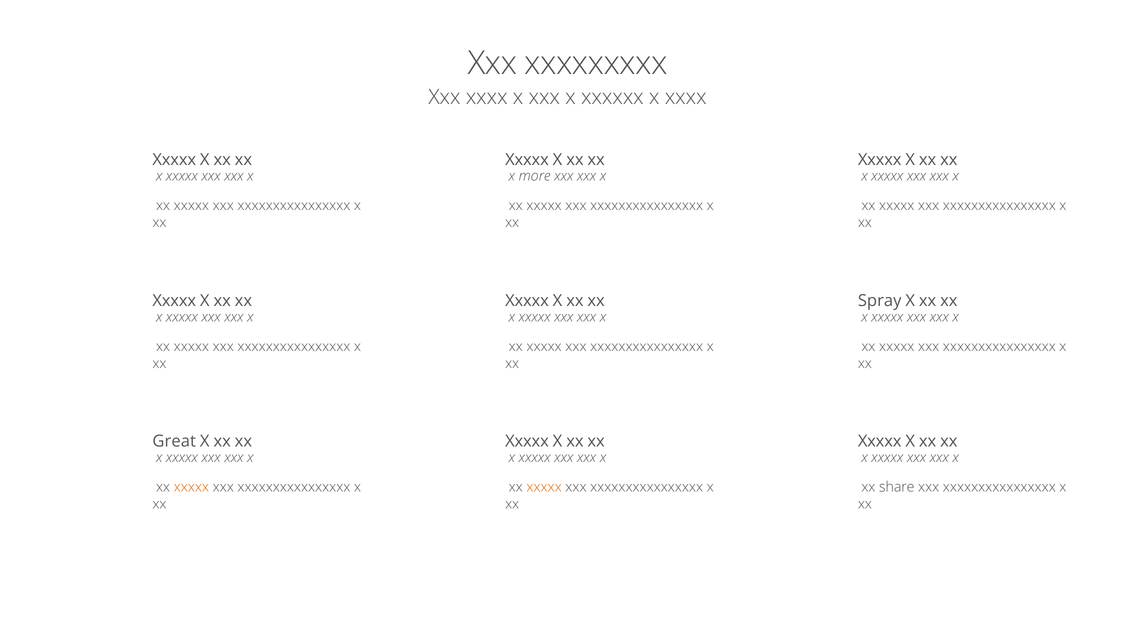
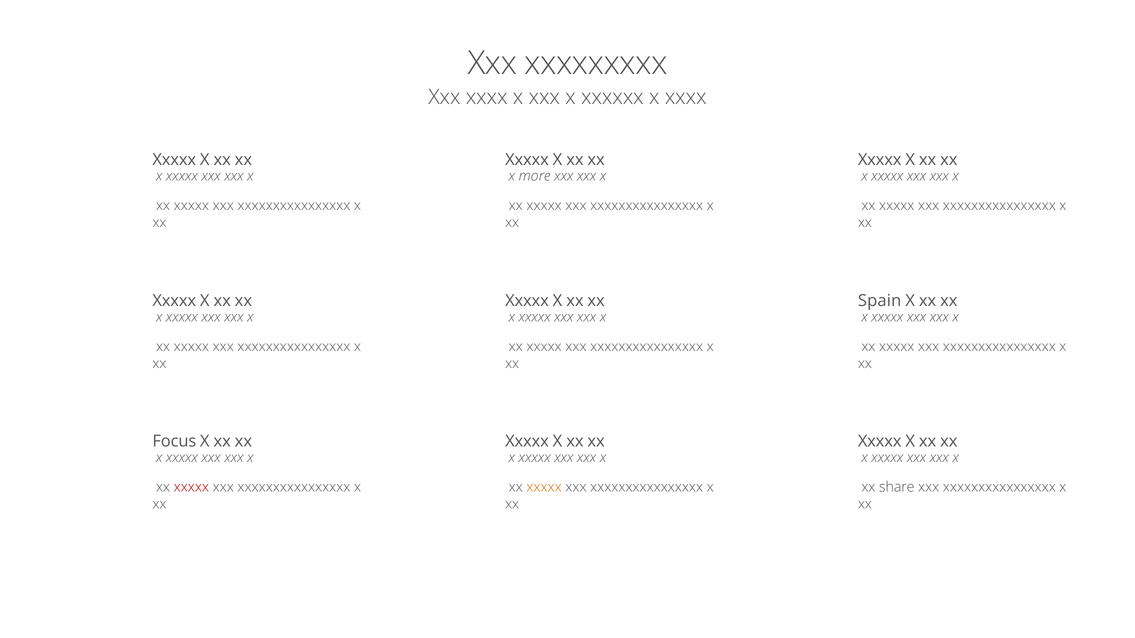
Spray: Spray -> Spain (880, 301)
Great: Great -> Focus (174, 442)
xxxxx colour: orange -> red (191, 488)
